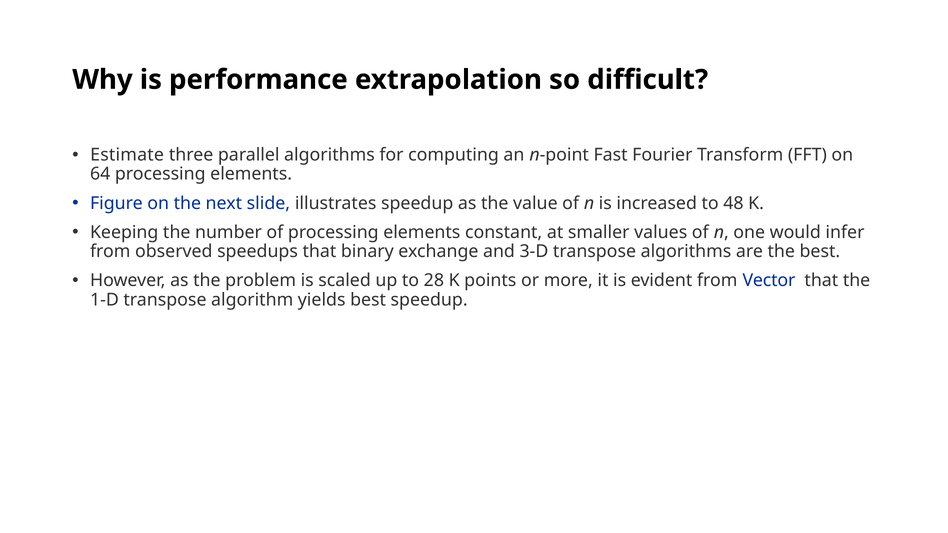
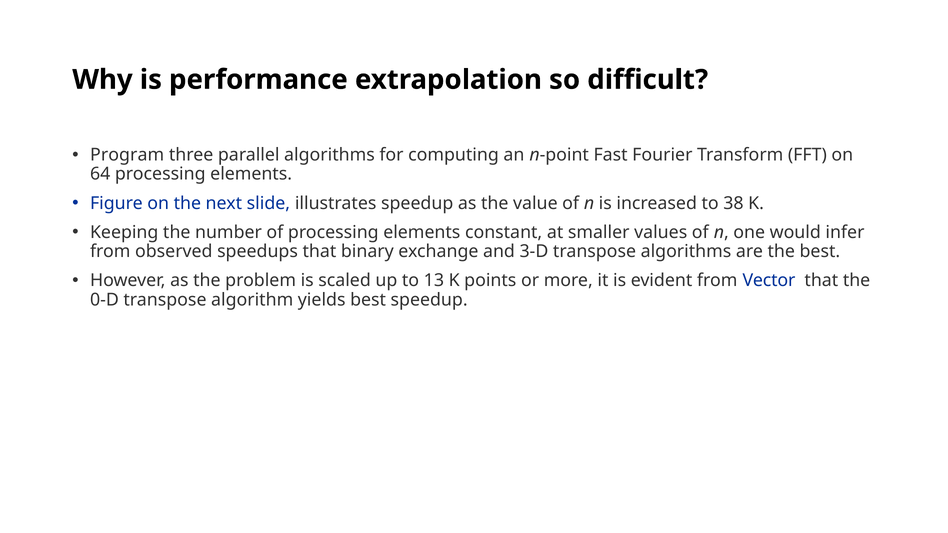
Estimate: Estimate -> Program (127, 155)
48: 48 -> 38 (733, 203)
28: 28 -> 13 (434, 281)
1-D: 1-D -> 0-D (104, 300)
